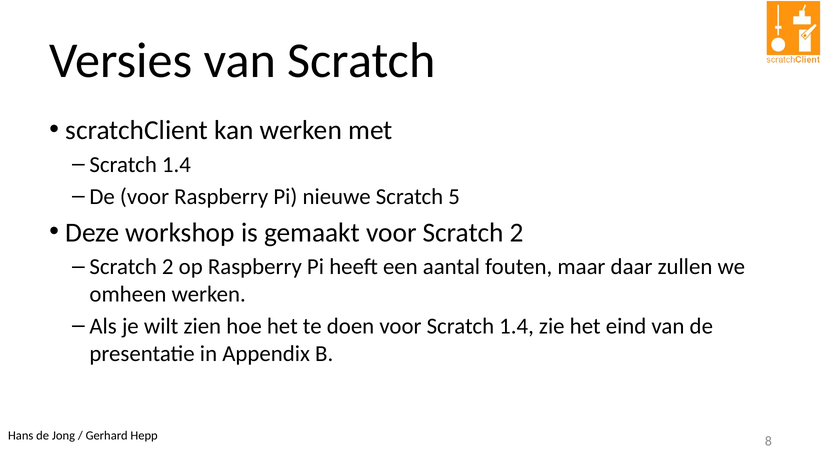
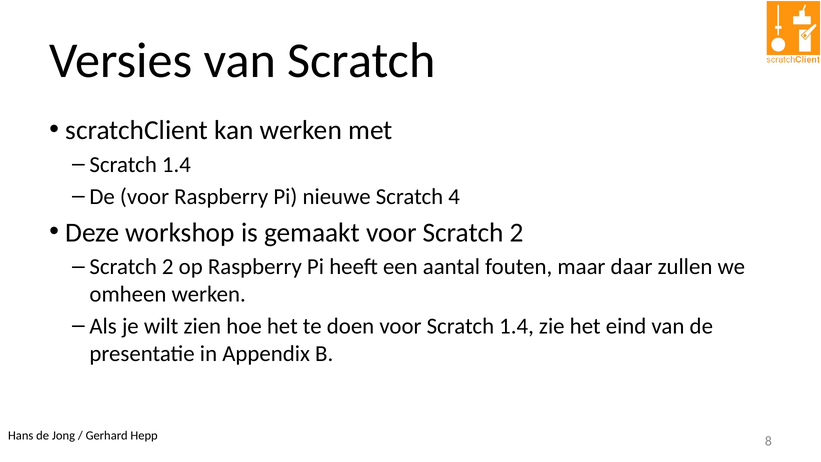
5: 5 -> 4 (454, 196)
